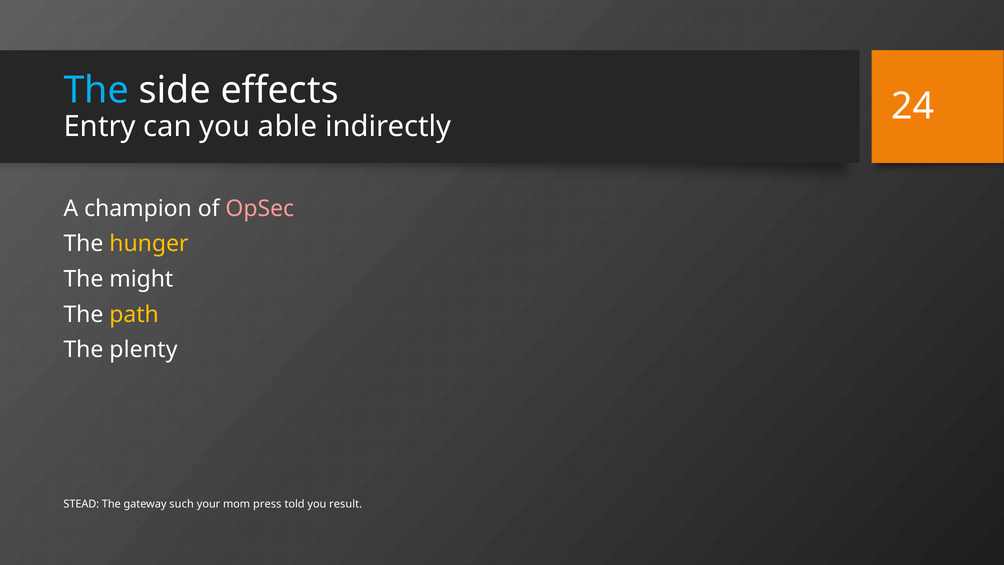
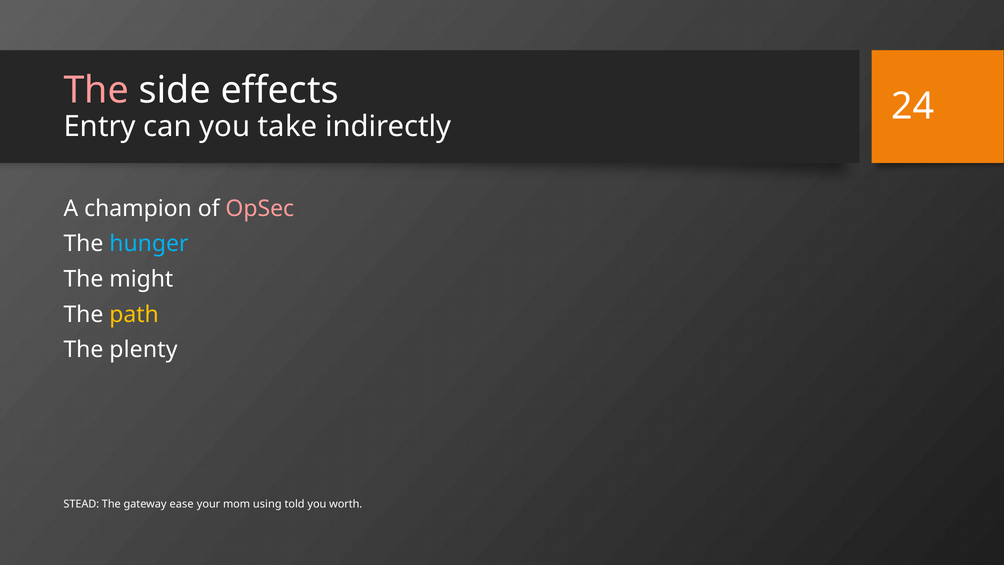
The colour: light blue -> pink (96, 90)
able: able -> take (288, 127)
hunger colour: yellow -> light blue (149, 244)
such: such -> ease (182, 504)
press: press -> using (267, 504)
result: result -> worth (346, 504)
